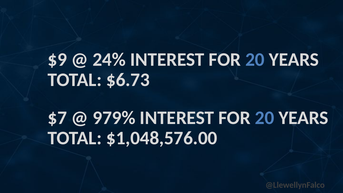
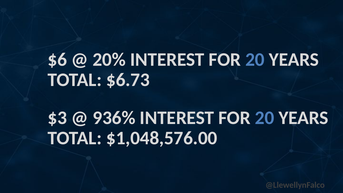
$9: $9 -> $6 (57, 59)
24%: 24% -> 20% (109, 59)
$7: $7 -> $3 (57, 118)
979%: 979% -> 936% (114, 118)
